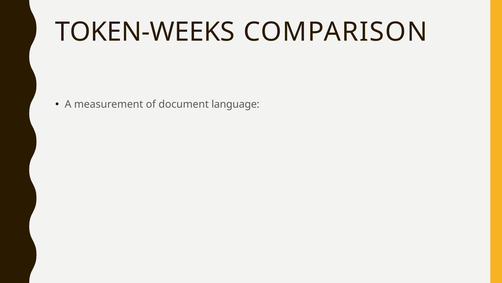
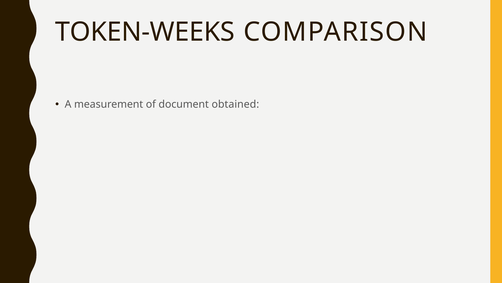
language: language -> obtained (235, 104)
